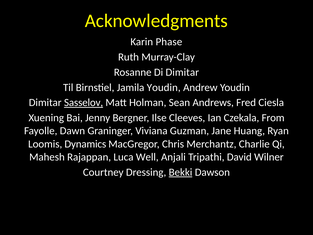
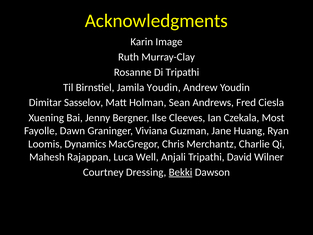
Phase: Phase -> Image (169, 42)
Di Dimitar: Dimitar -> Tripathi (182, 72)
Sasselov underline: present -> none (84, 103)
From: From -> Most (273, 118)
